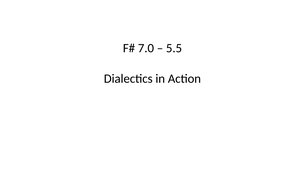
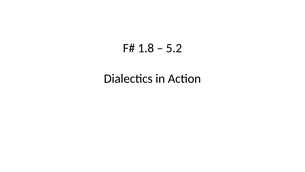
7.0: 7.0 -> 1.8 (146, 48)
5.5: 5.5 -> 5.2 (174, 48)
